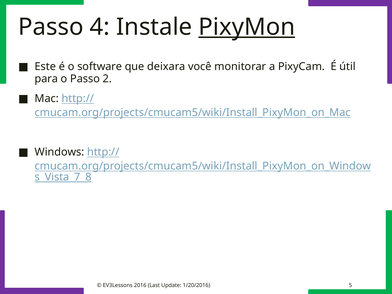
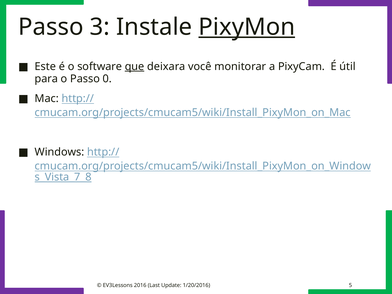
4: 4 -> 3 (100, 27)
que underline: none -> present (135, 66)
2: 2 -> 0 (107, 79)
